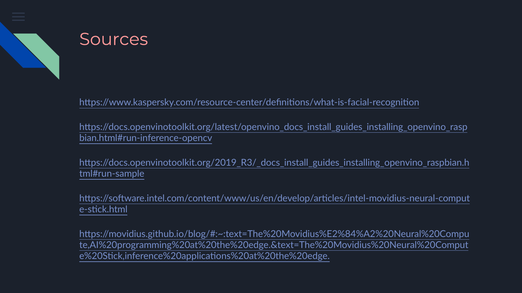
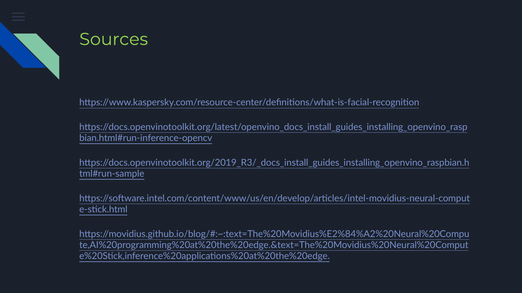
Sources colour: pink -> light green (114, 39)
